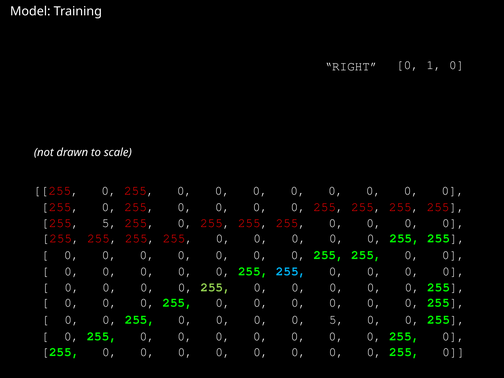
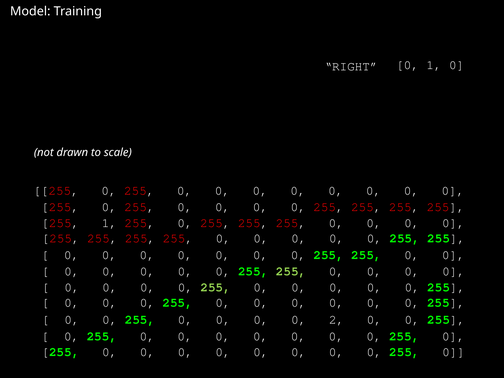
255 5: 5 -> 1 (109, 223)
255 colour: light blue -> light green (291, 271)
0 5: 5 -> 2 (337, 320)
